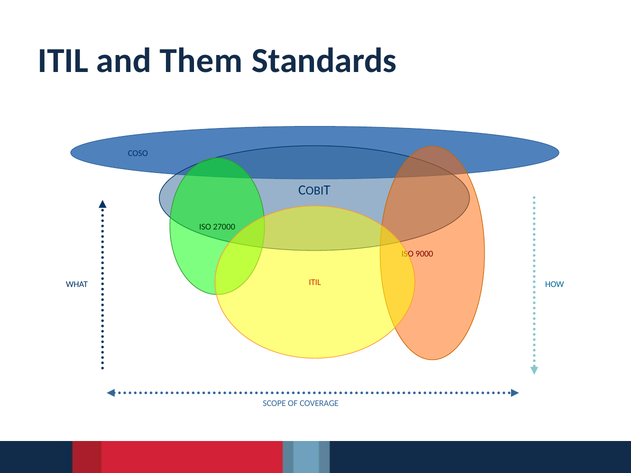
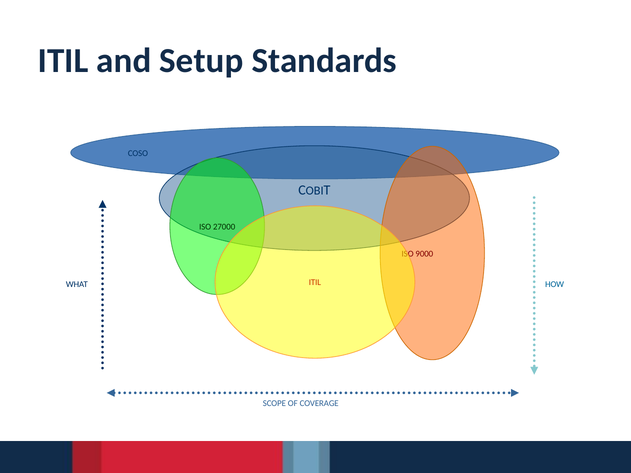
Them: Them -> Setup (201, 61)
